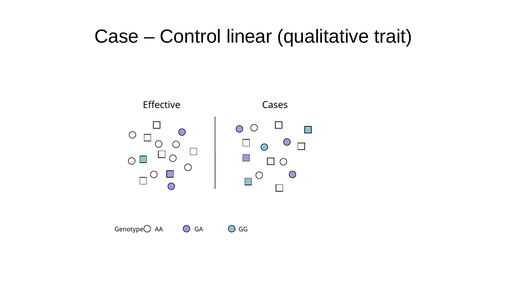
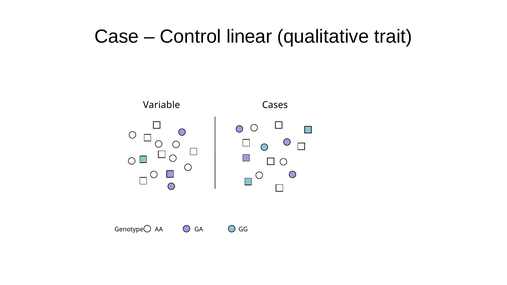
Effective: Effective -> Variable (162, 105)
